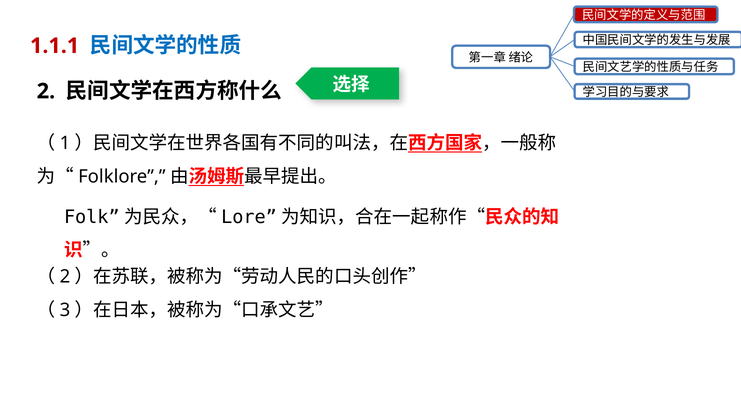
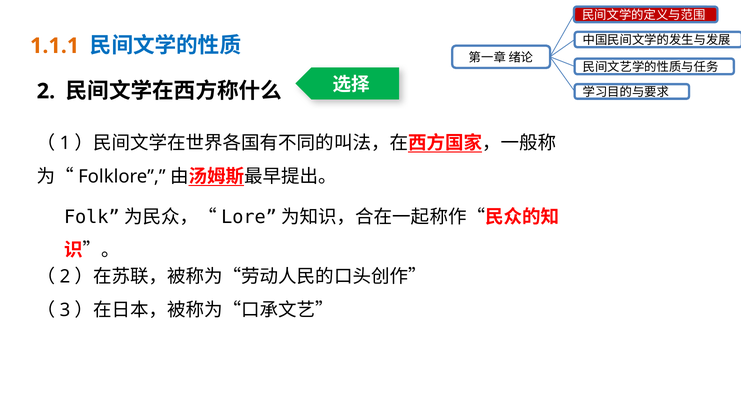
1.1.1 colour: red -> orange (55, 46)
